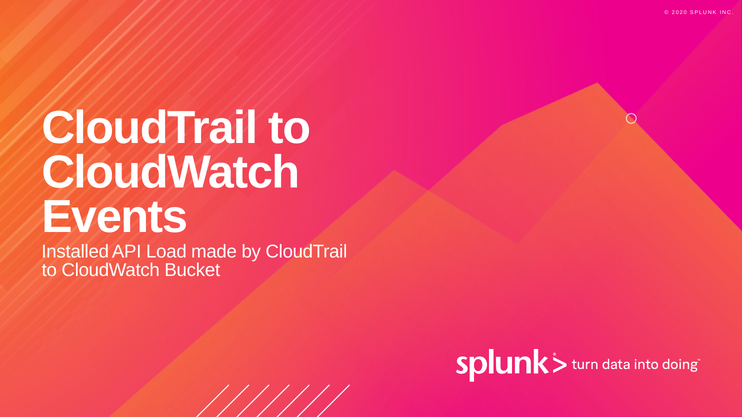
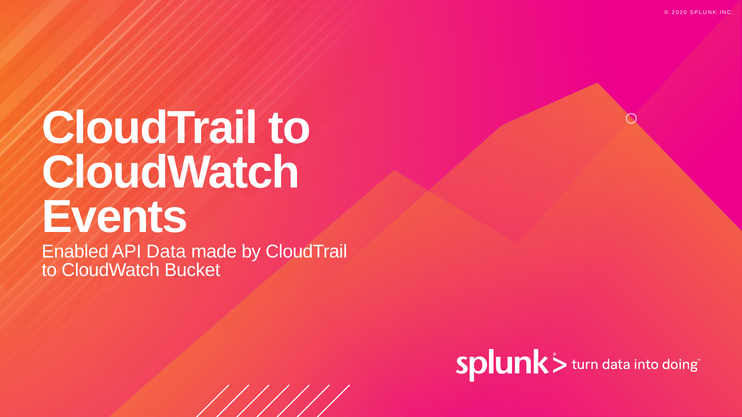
Installed: Installed -> Enabled (75, 252)
Load: Load -> Data (166, 252)
